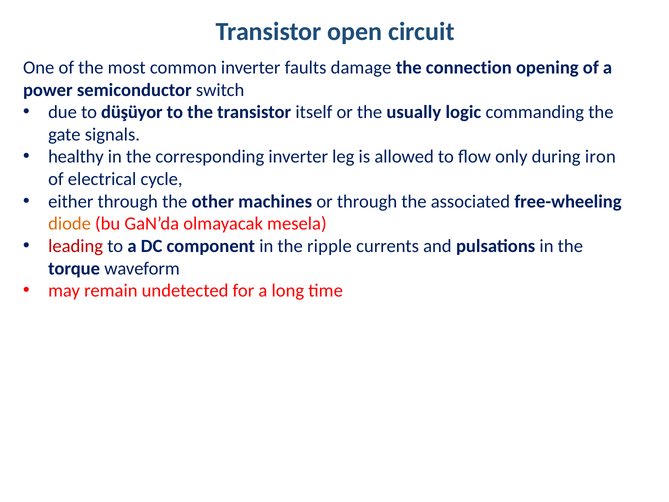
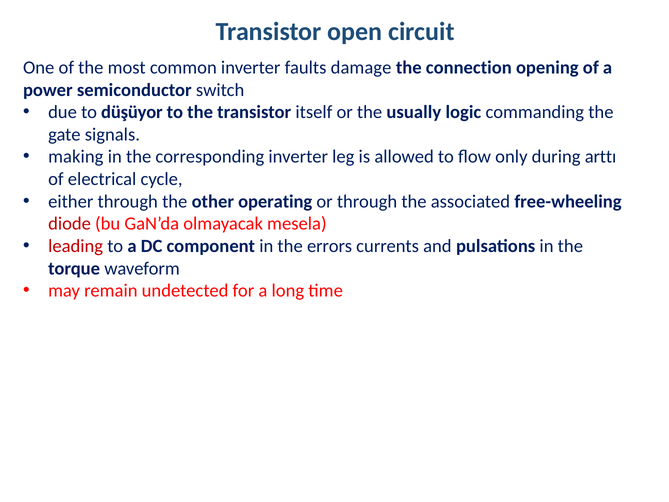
healthy: healthy -> making (76, 157)
iron: iron -> arttı (601, 157)
machines: machines -> operating (275, 201)
diode colour: orange -> red (70, 224)
ripple: ripple -> errors (330, 246)
